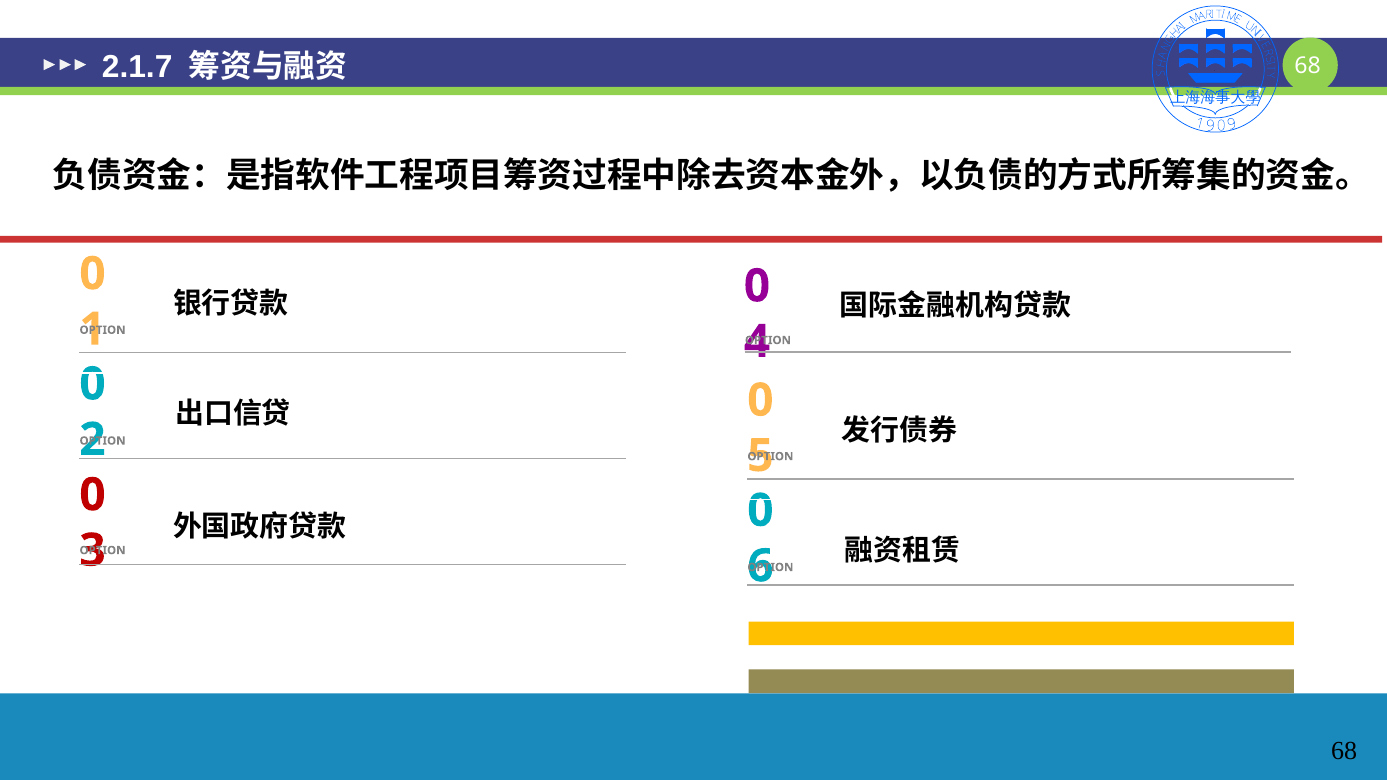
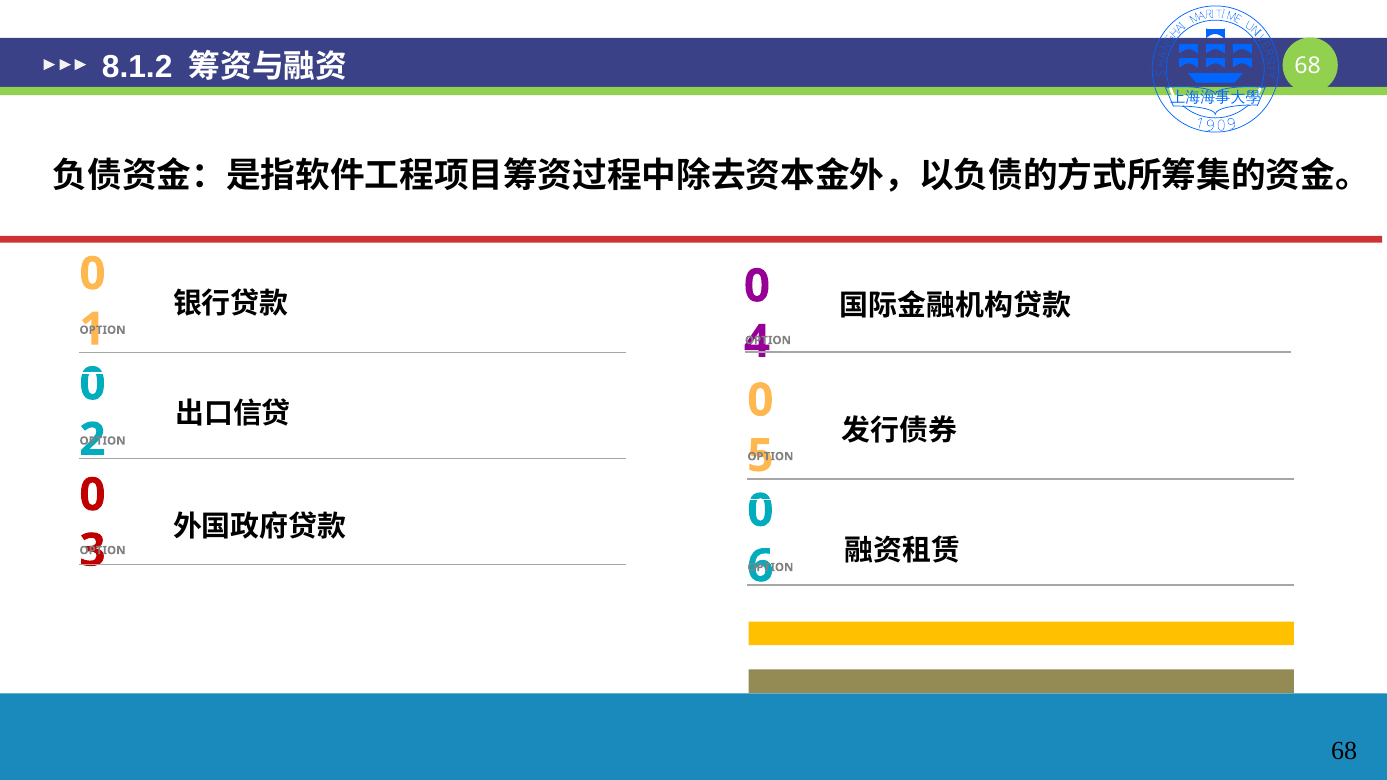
2.1.7: 2.1.7 -> 8.1.2 (137, 67)
